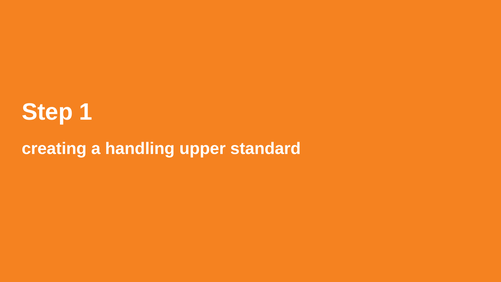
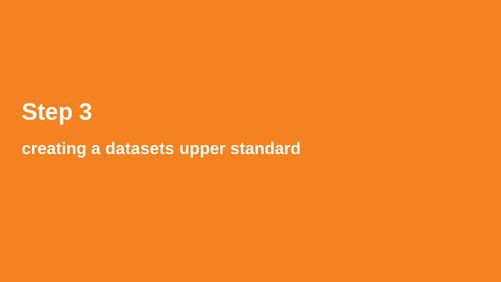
1: 1 -> 3 (86, 112)
handling: handling -> datasets (140, 149)
